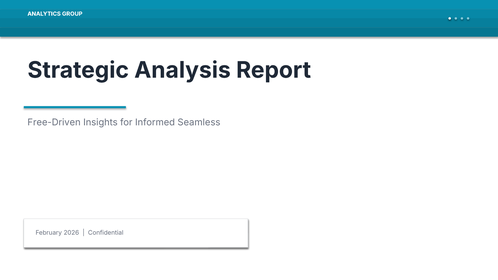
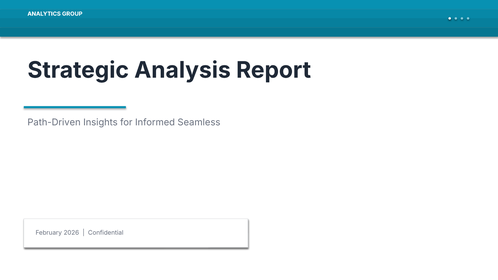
Free-Driven: Free-Driven -> Path-Driven (54, 122)
